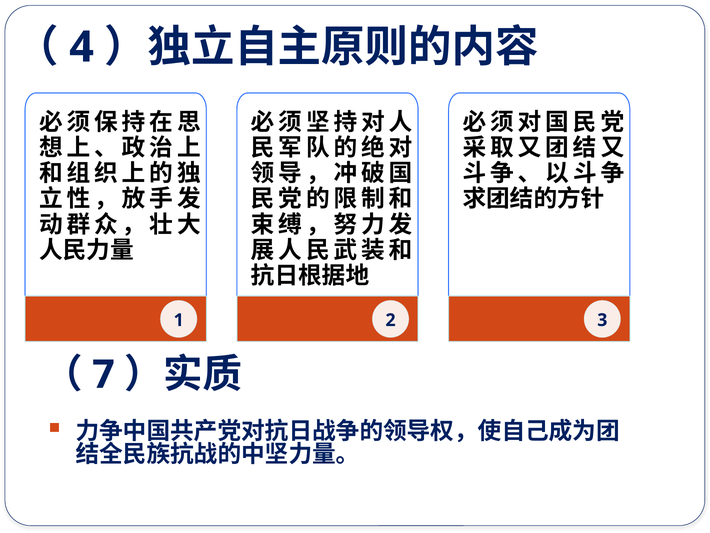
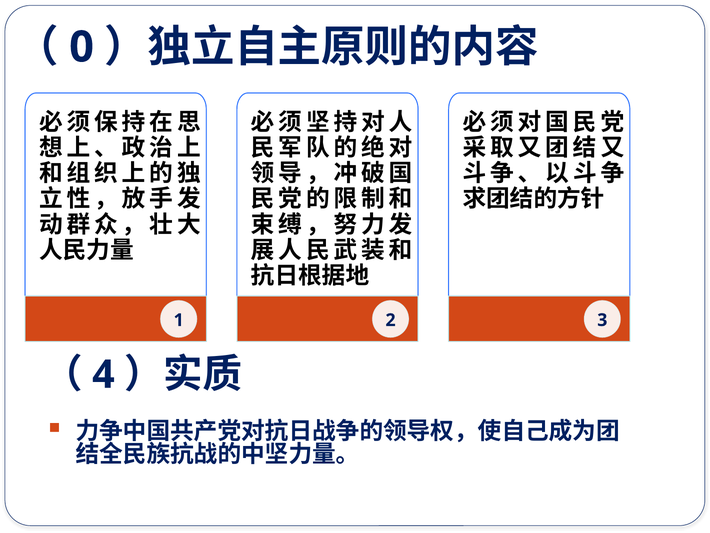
4: 4 -> 0 (82, 47)
7: 7 -> 4 (103, 374)
